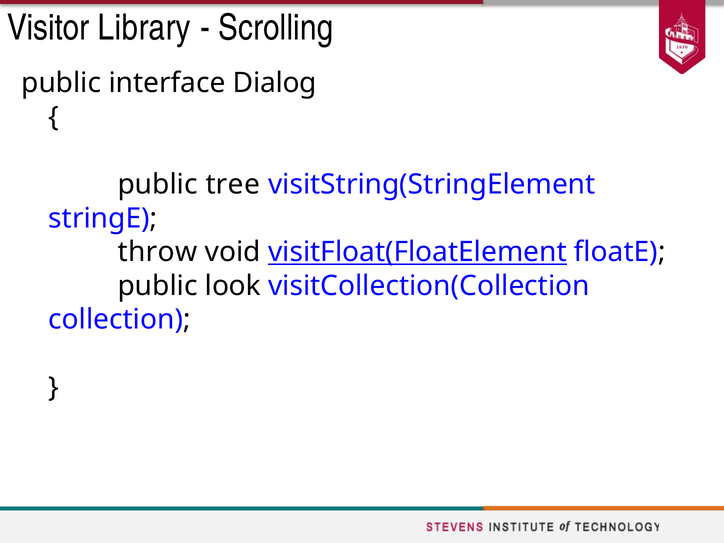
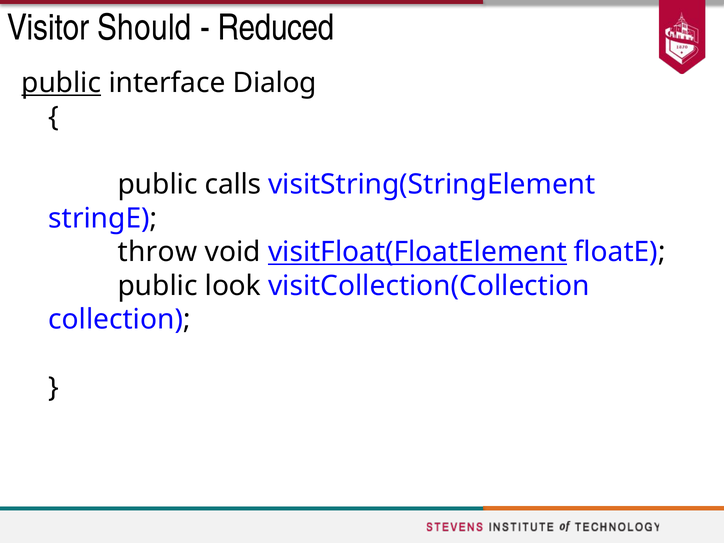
Library: Library -> Should (144, 28)
Scrolling: Scrolling -> Reduced (276, 28)
public underline: none -> present (61, 83)
tree: tree -> calls (233, 184)
